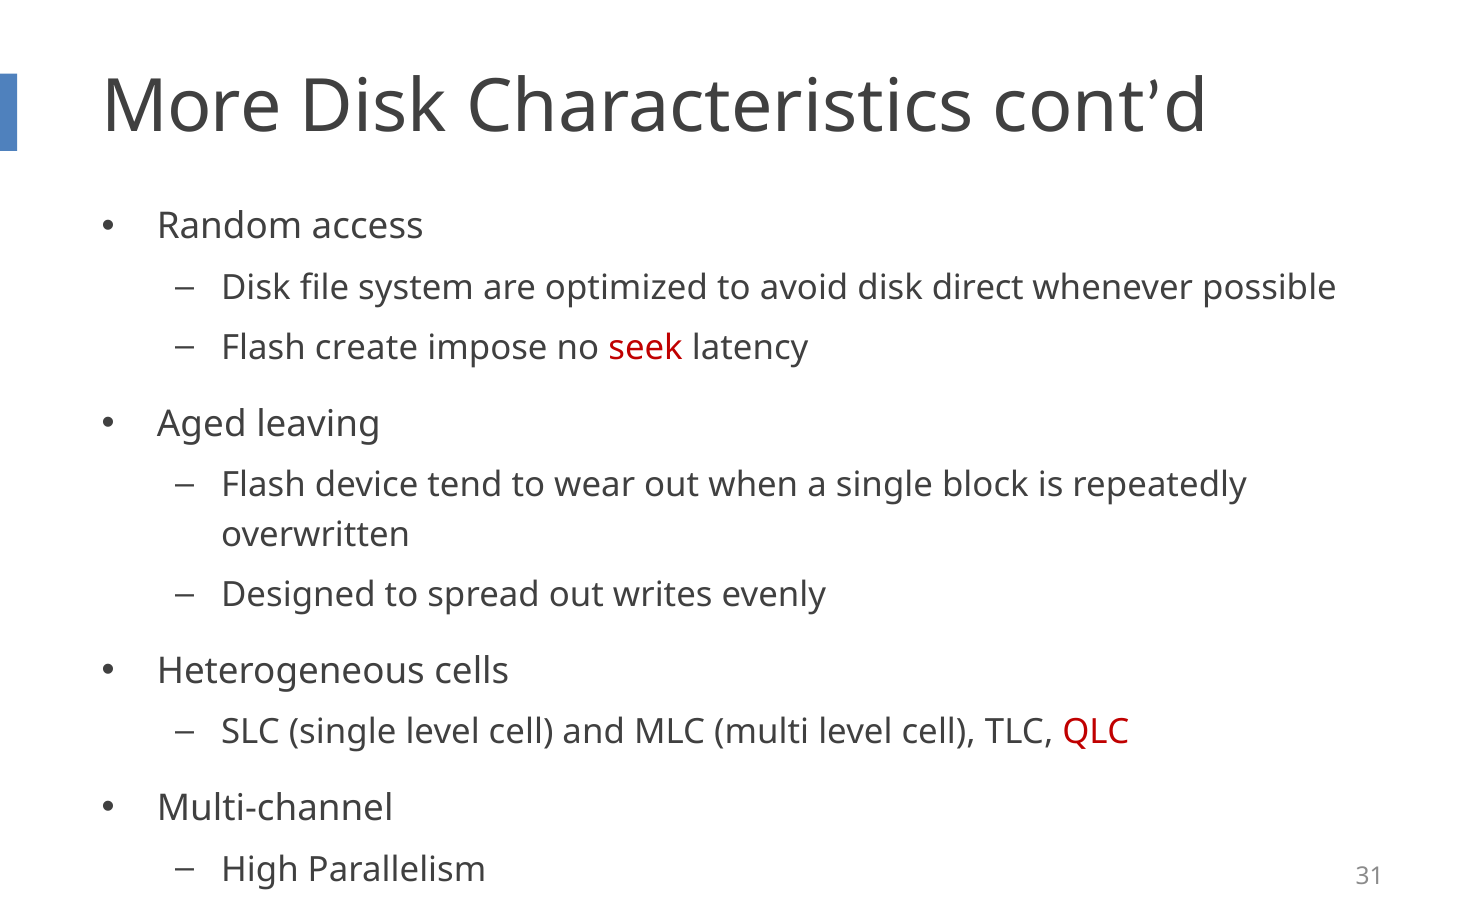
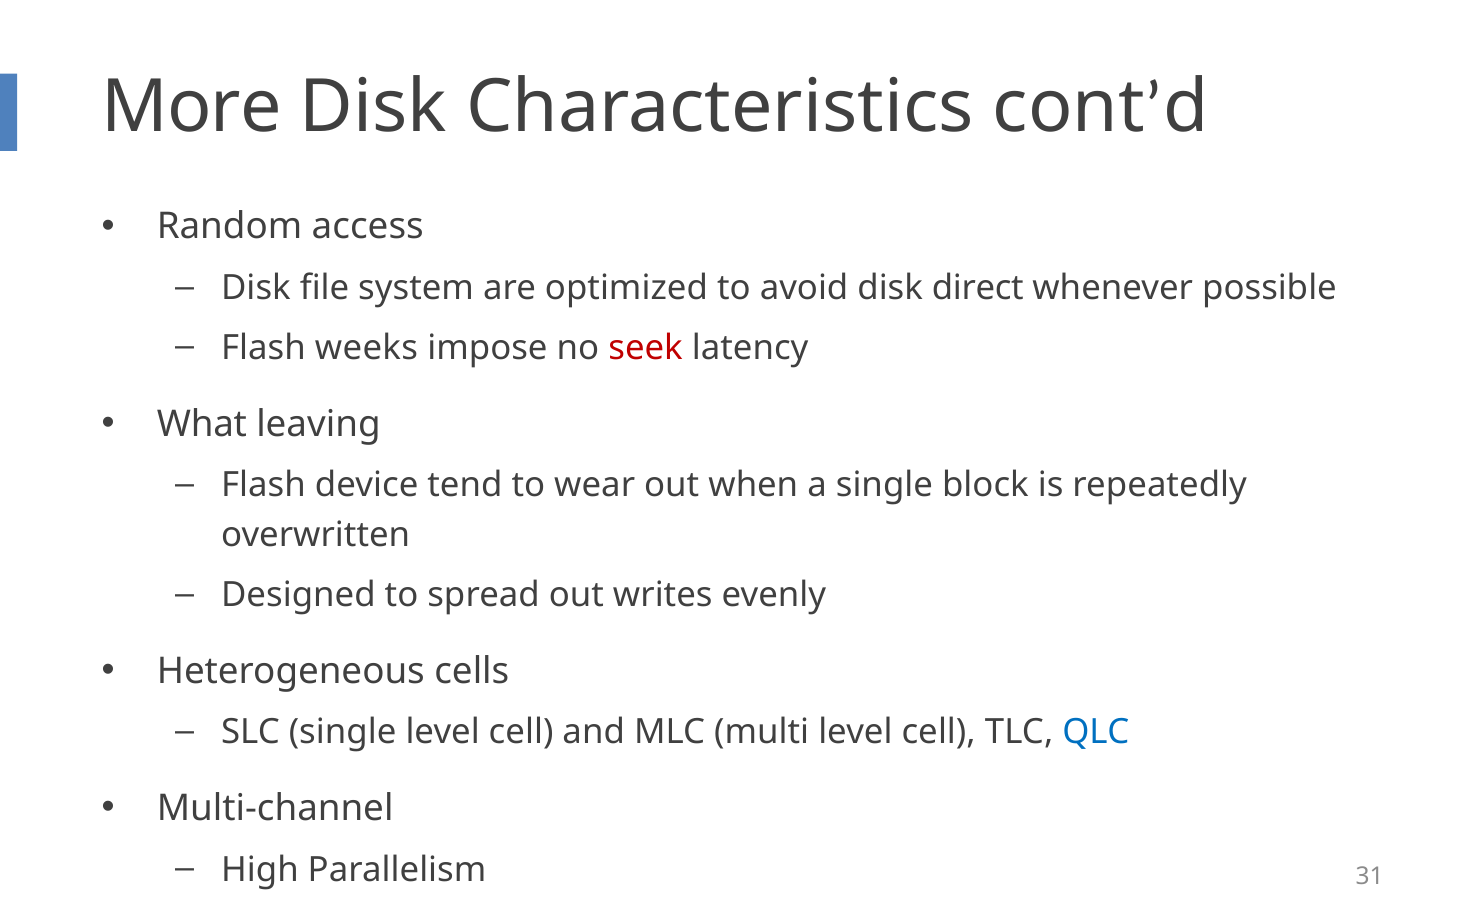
create: create -> weeks (366, 348)
Aged: Aged -> What (202, 424)
QLC colour: red -> blue (1096, 732)
